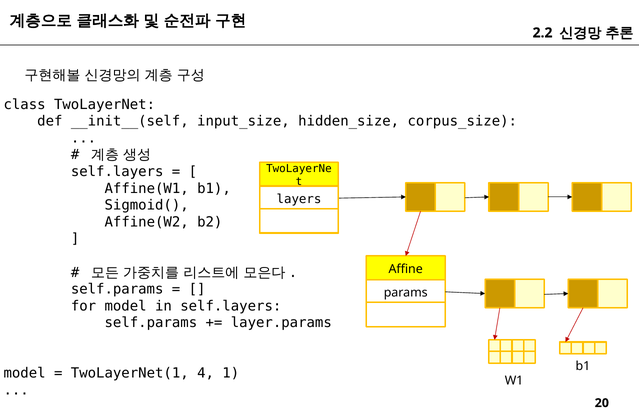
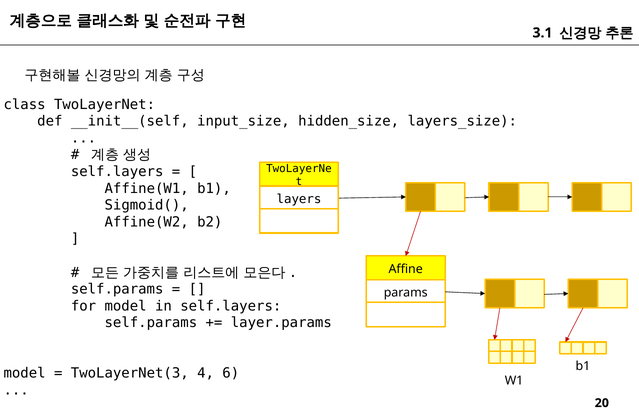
2.2: 2.2 -> 3.1 (543, 33)
corpus_size: corpus_size -> layers_size (462, 121)
TwoLayerNet(1: TwoLayerNet(1 -> TwoLayerNet(3 (130, 373)
1: 1 -> 6 (231, 373)
